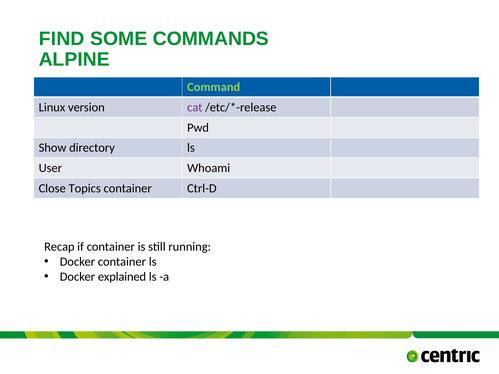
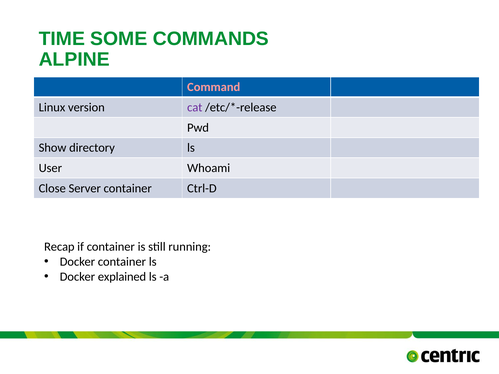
FIND: FIND -> TIME (62, 39)
Command colour: light green -> pink (214, 87)
Topics: Topics -> Server (85, 188)
